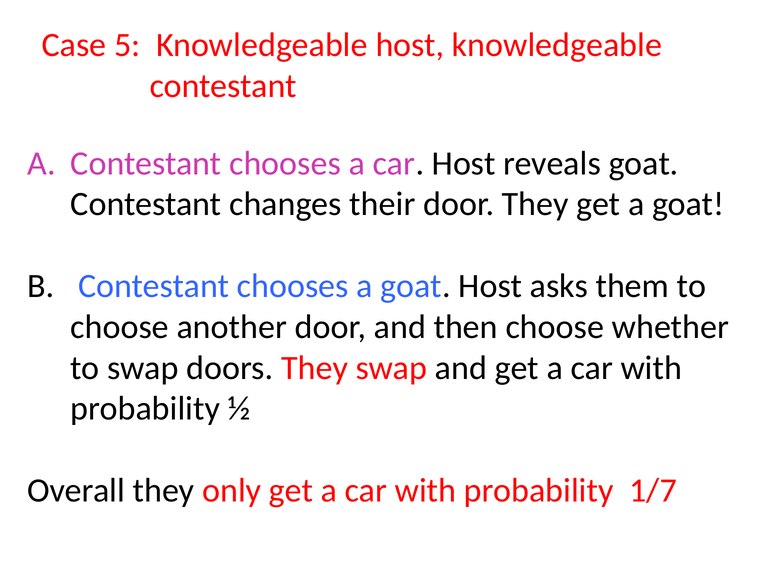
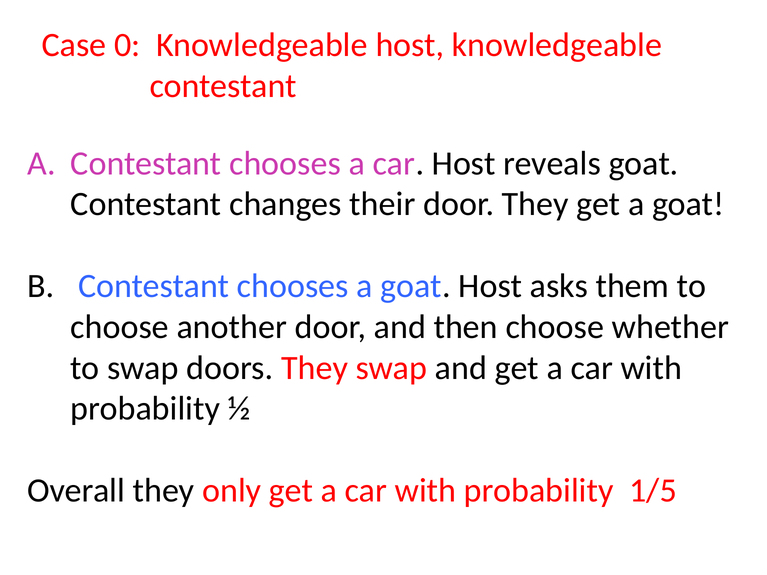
5: 5 -> 0 (127, 45)
1/7: 1/7 -> 1/5 (653, 491)
